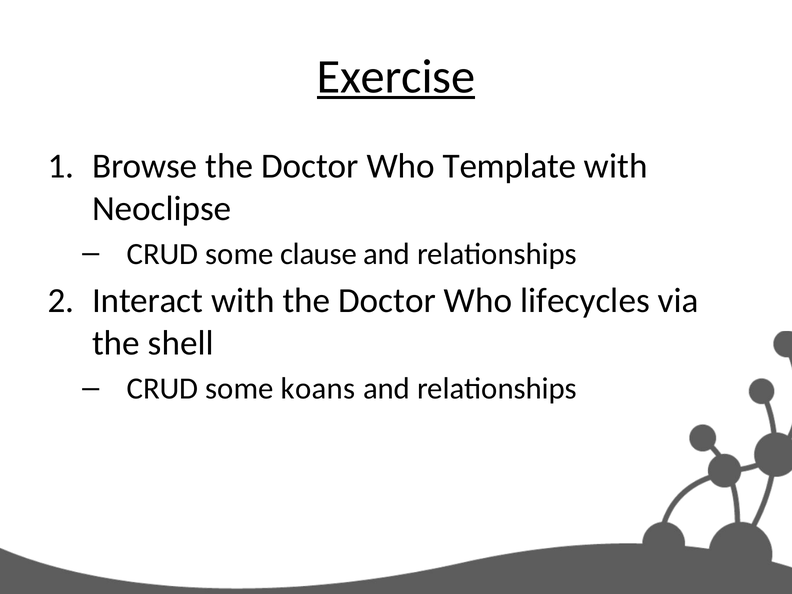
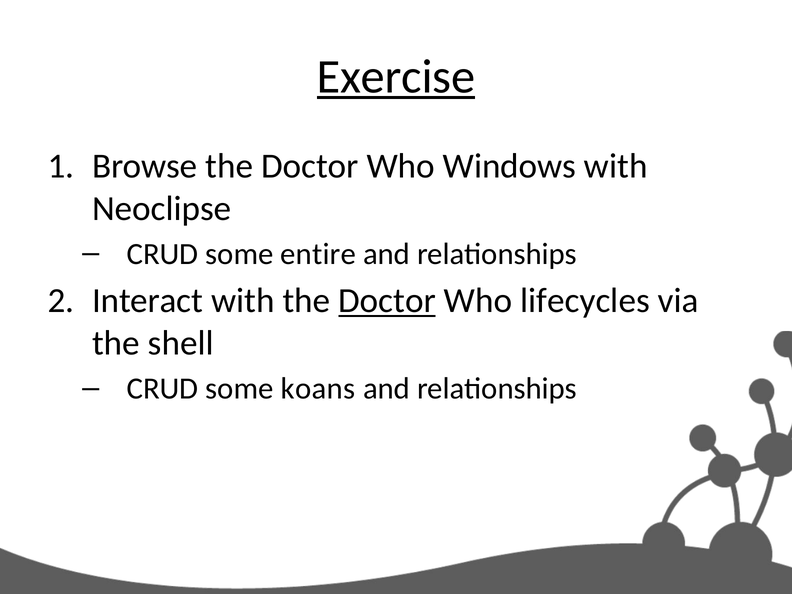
Template: Template -> Windows (509, 166)
clause: clause -> entire (318, 254)
Doctor underline: none -> present (387, 301)
